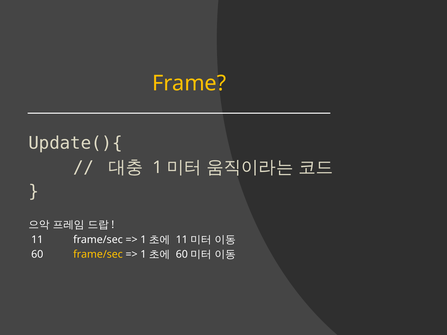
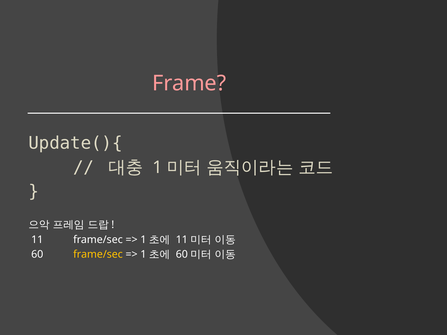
Frame colour: yellow -> pink (189, 83)
